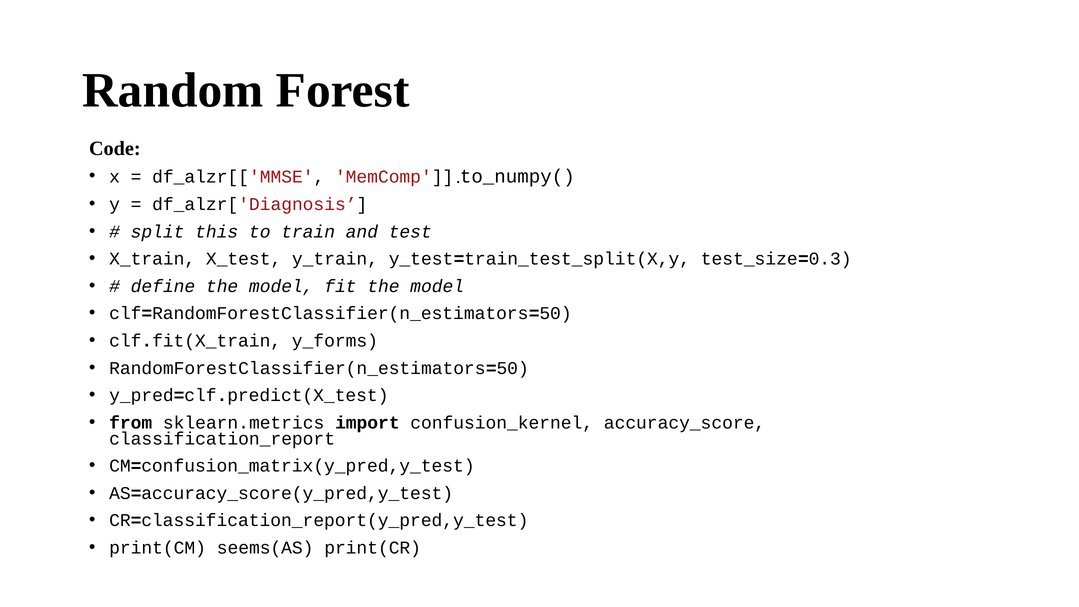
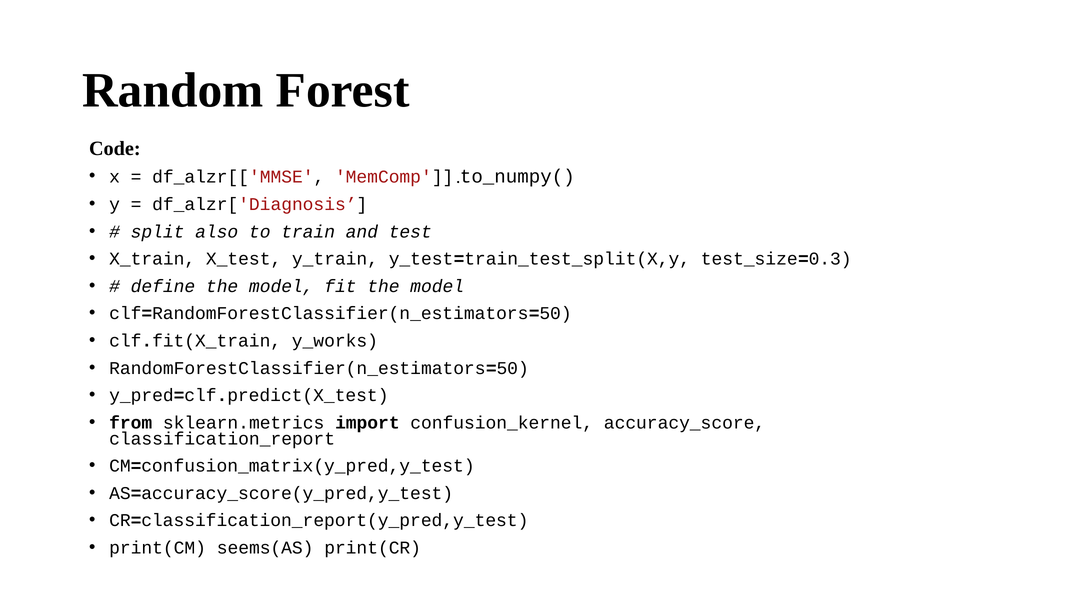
this: this -> also (217, 232)
y_forms: y_forms -> y_works (335, 341)
